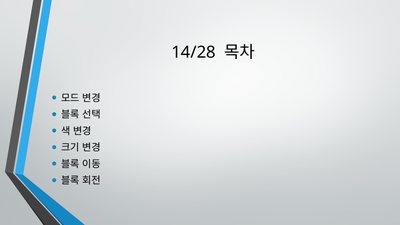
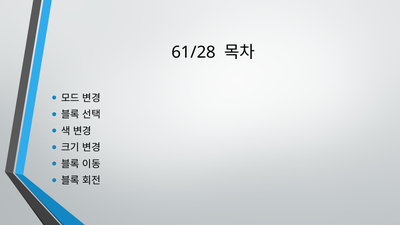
14/28: 14/28 -> 61/28 (194, 52)
